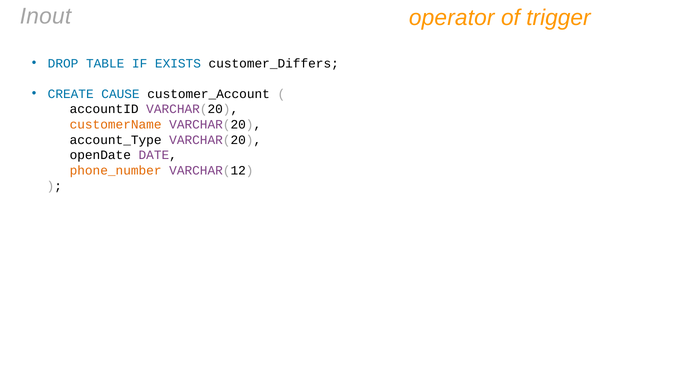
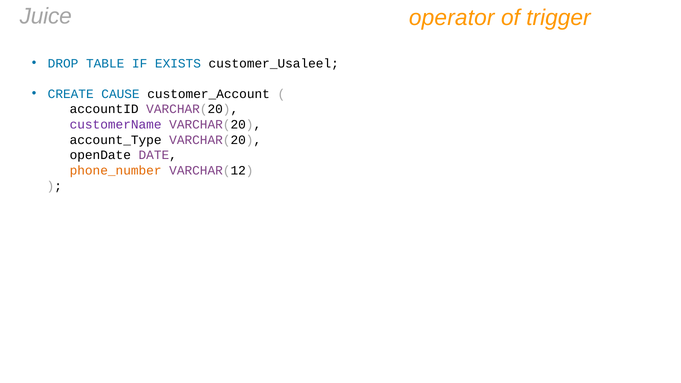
Inout: Inout -> Juice (46, 16)
customer_Differs: customer_Differs -> customer_Usaleel (274, 63)
customerName colour: orange -> purple (116, 125)
